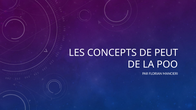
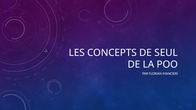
PEUT: PEUT -> SEUL (166, 53)
